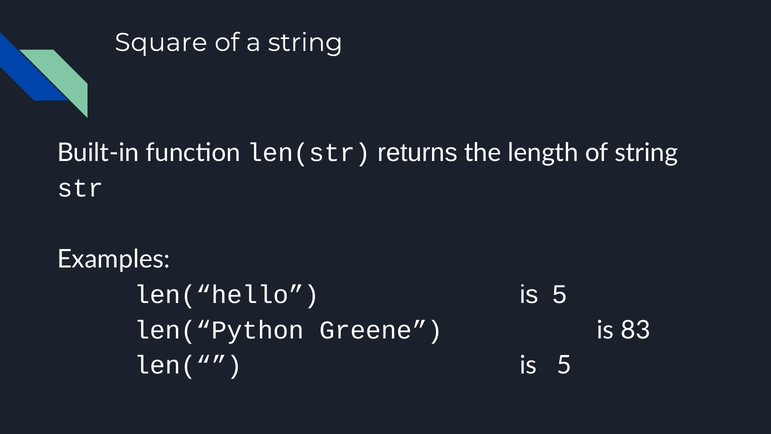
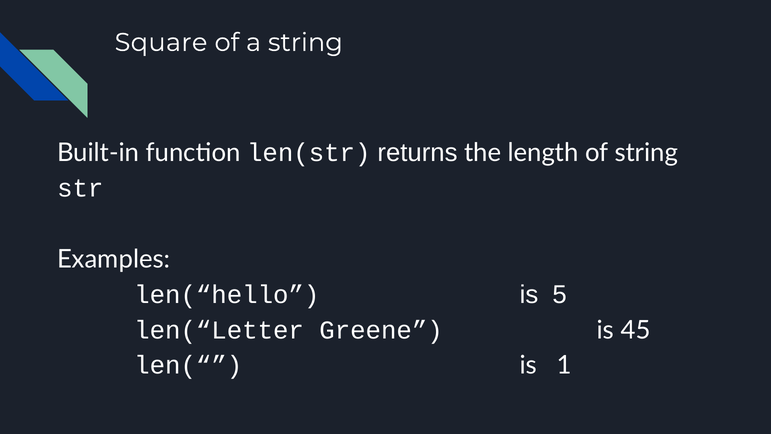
len(“Python: len(“Python -> len(“Letter (219, 330)
83: 83 -> 45 (636, 330)
len(“ is 5: 5 -> 1 (564, 365)
